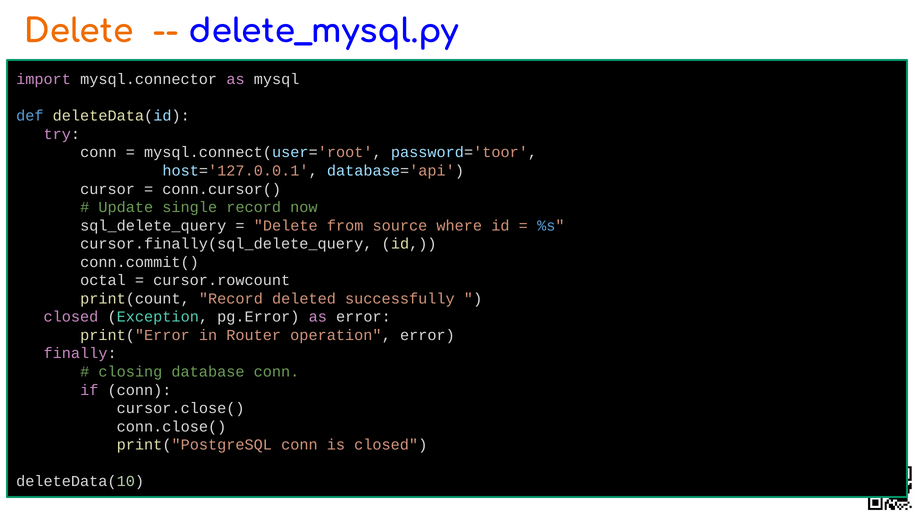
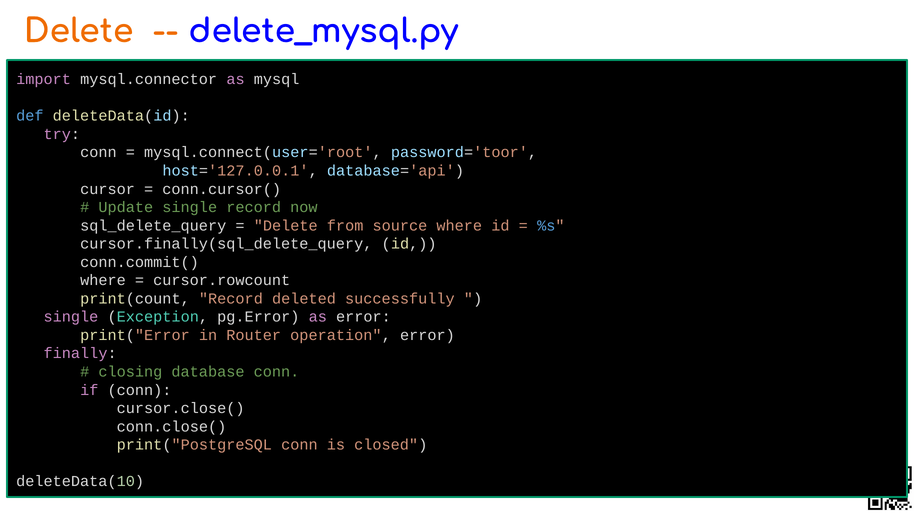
octal: octal -> where (103, 280)
closed: closed -> single (71, 317)
